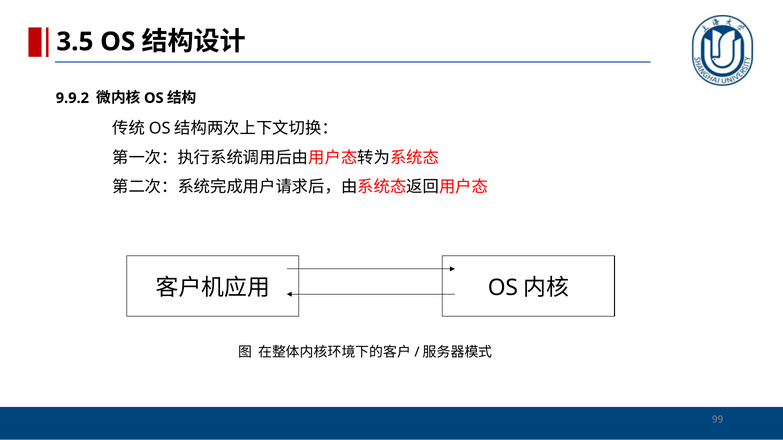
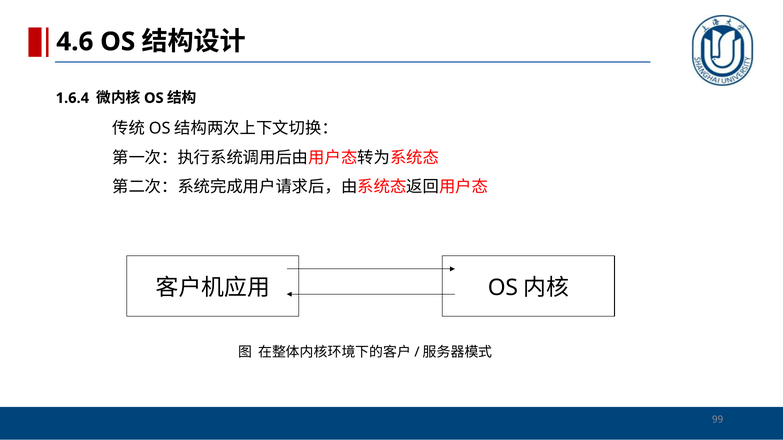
3.5: 3.5 -> 4.6 (75, 42)
9.9.2: 9.9.2 -> 1.6.4 (72, 98)
